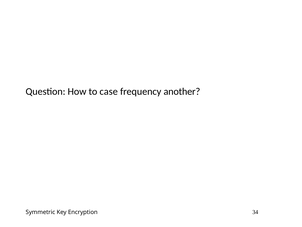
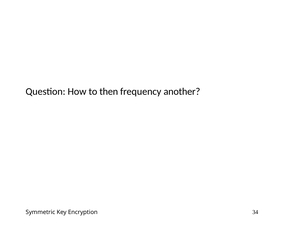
case: case -> then (109, 91)
